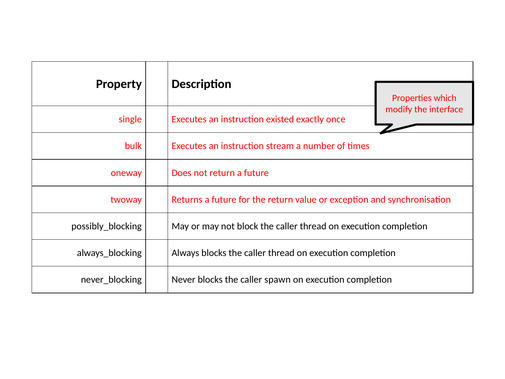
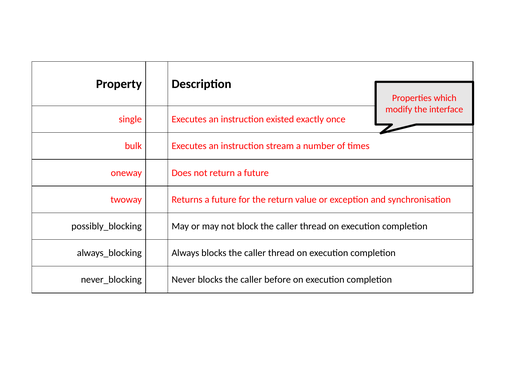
spawn: spawn -> before (278, 280)
